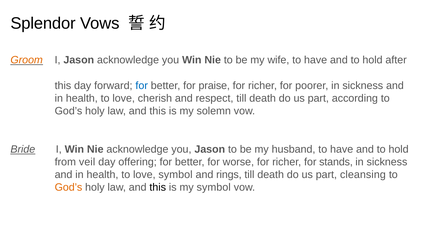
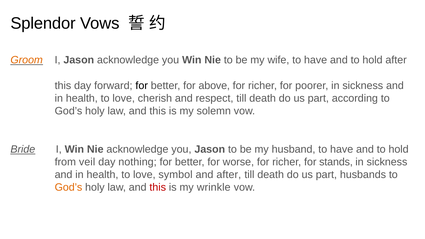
for colour: blue -> black (142, 86)
praise: praise -> above (214, 86)
offering: offering -> nothing (138, 162)
and rings: rings -> after (229, 175)
cleansing: cleansing -> husbands (363, 175)
this colour: black -> red (158, 188)
my symbol: symbol -> wrinkle (214, 188)
